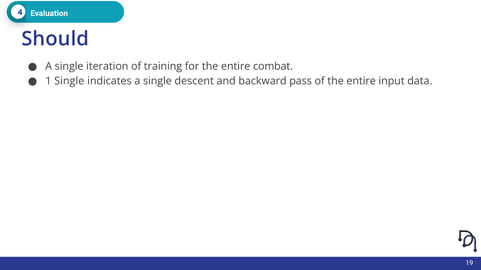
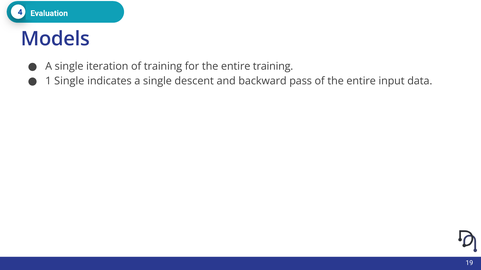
Should: Should -> Models (55, 39)
entire combat: combat -> training (273, 67)
